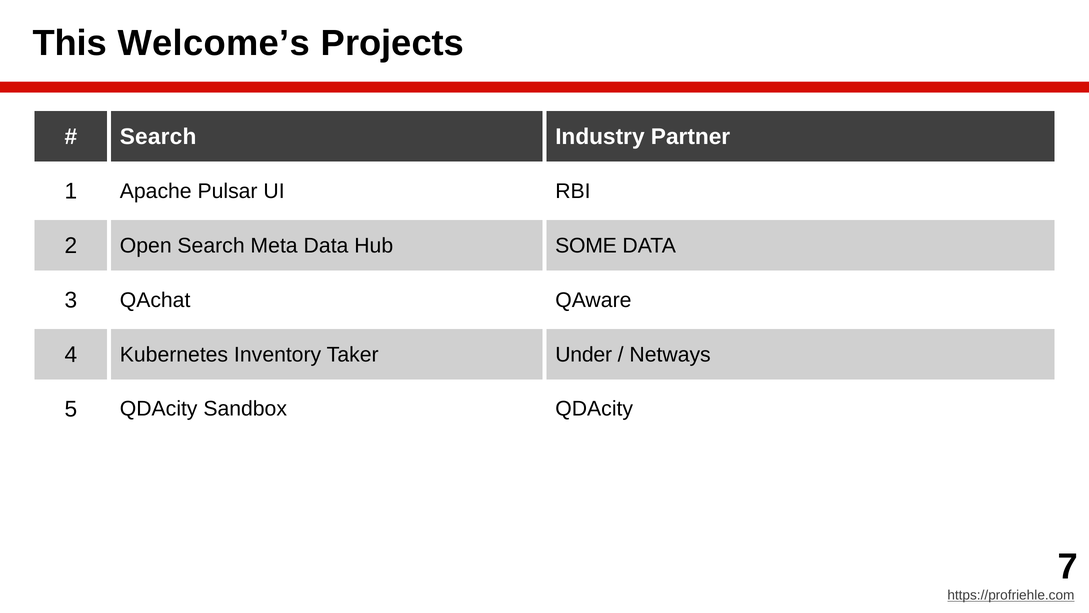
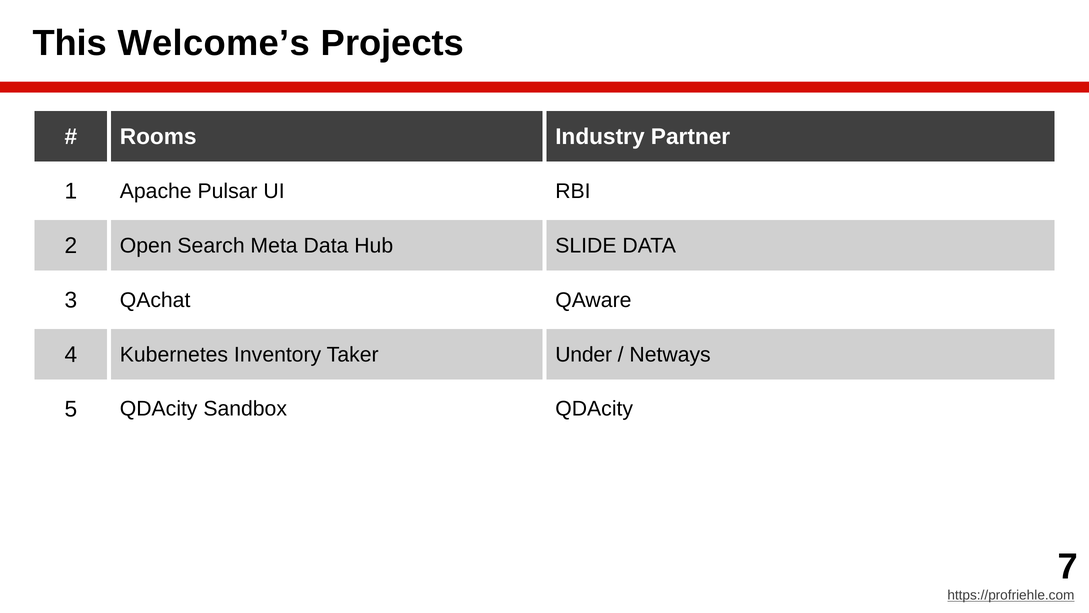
Search: Search -> Rooms (158, 137)
SOME: SOME -> SLIDE (586, 245)
